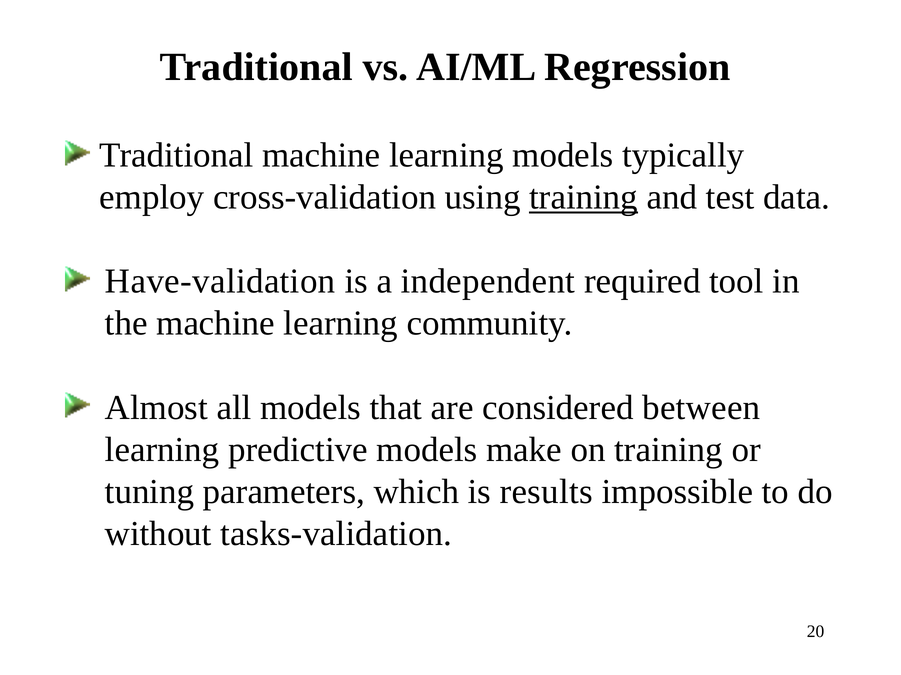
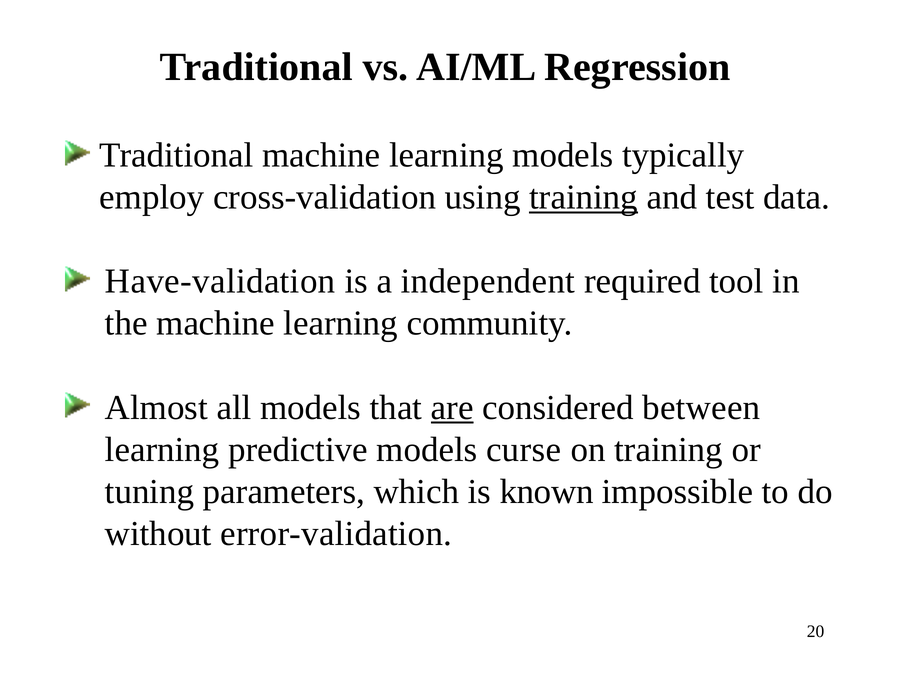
are underline: none -> present (452, 408)
make: make -> curse (524, 450)
results: results -> known (547, 492)
tasks-validation: tasks-validation -> error-validation (336, 534)
